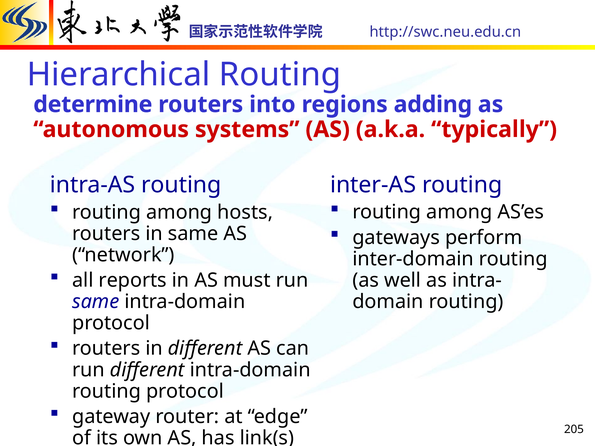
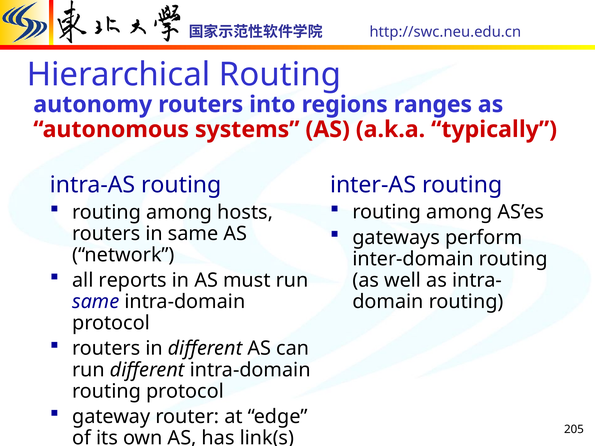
determine: determine -> autonomy (93, 105)
adding: adding -> ranges (433, 105)
